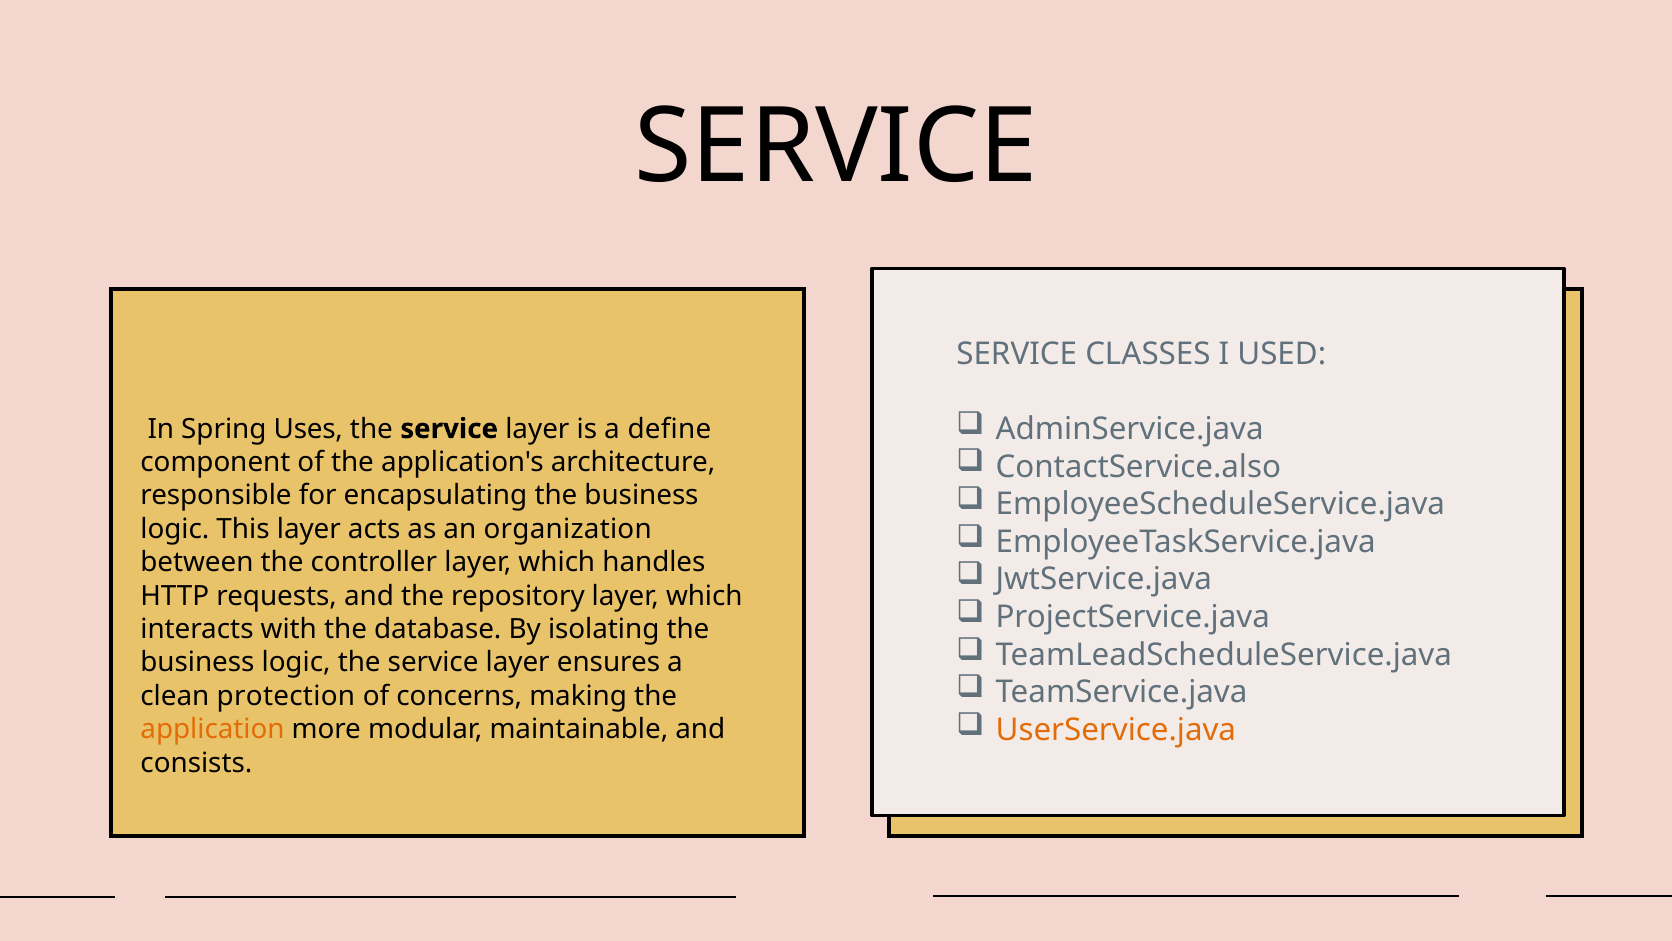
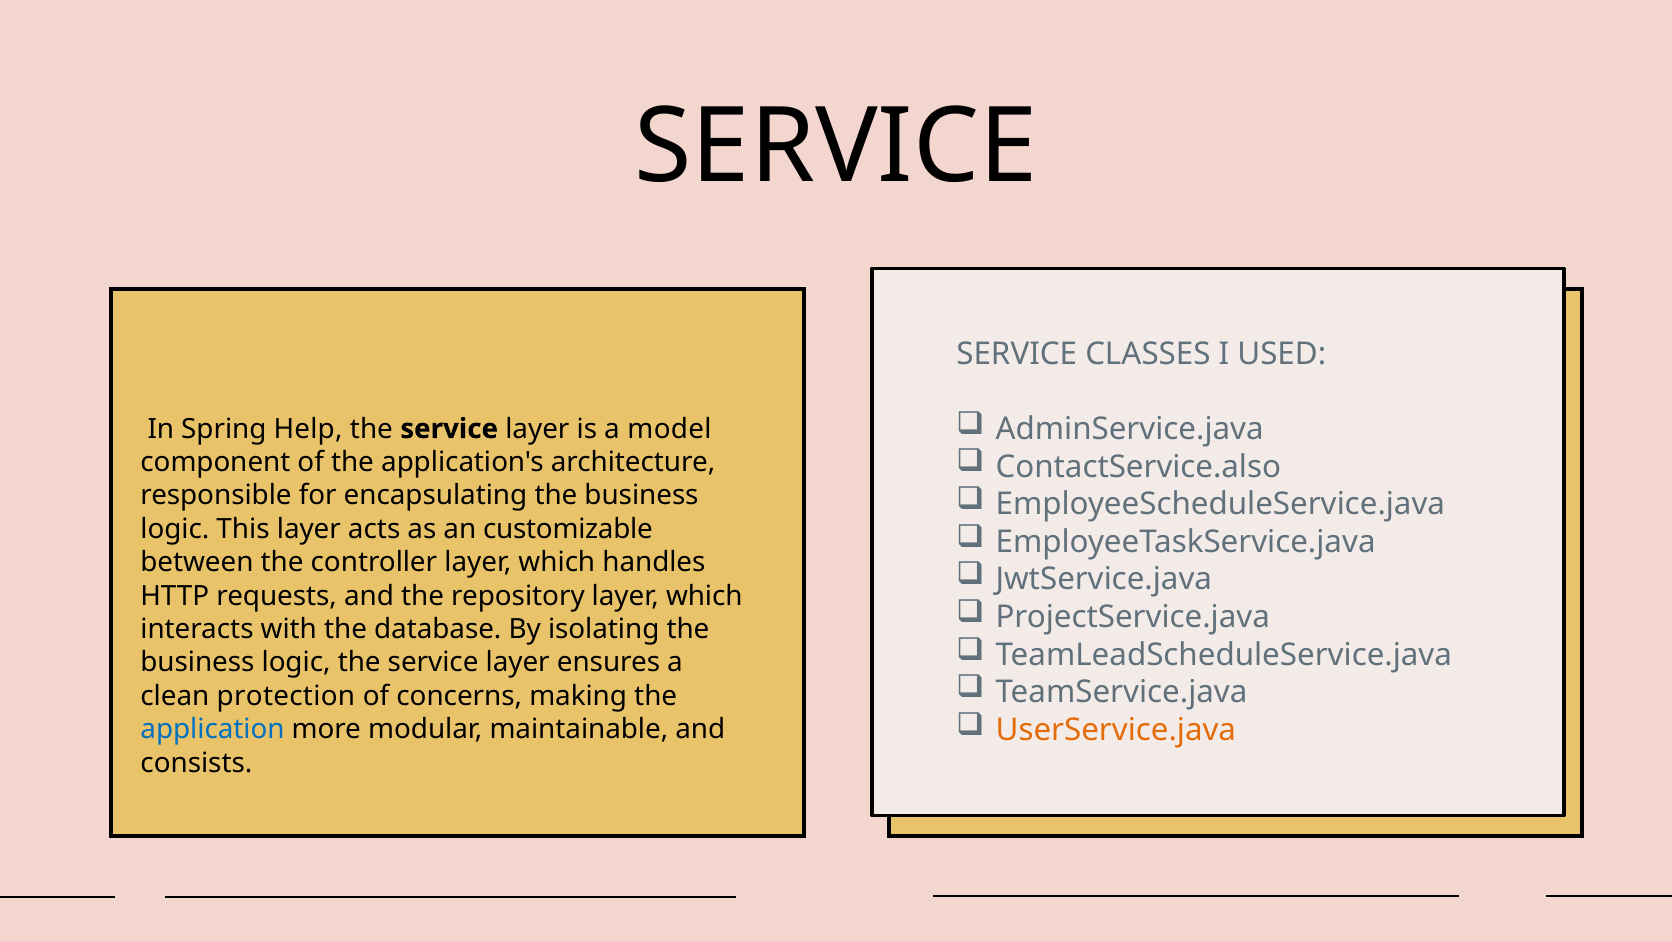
Uses: Uses -> Help (308, 429)
define: define -> model (669, 429)
organization: organization -> customizable (568, 529)
application colour: orange -> blue (213, 729)
